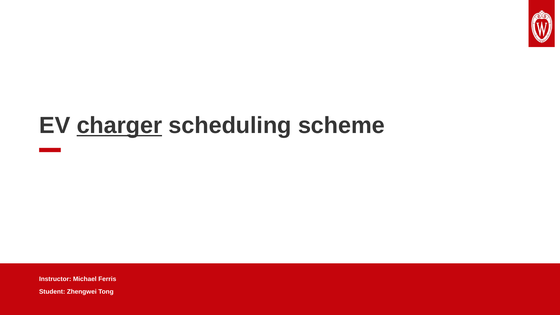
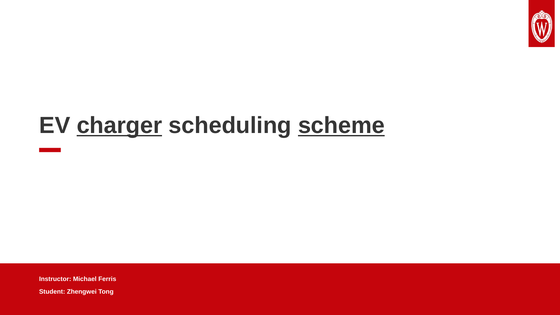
scheme underline: none -> present (341, 126)
